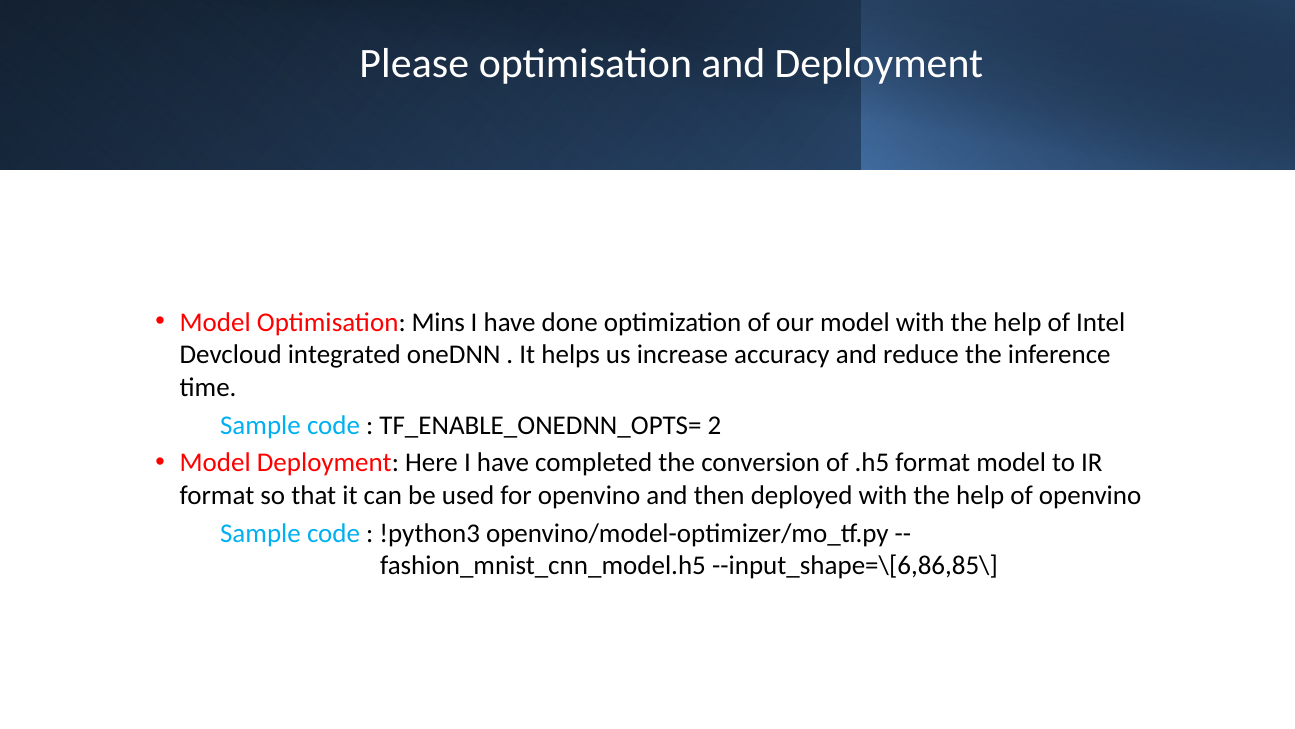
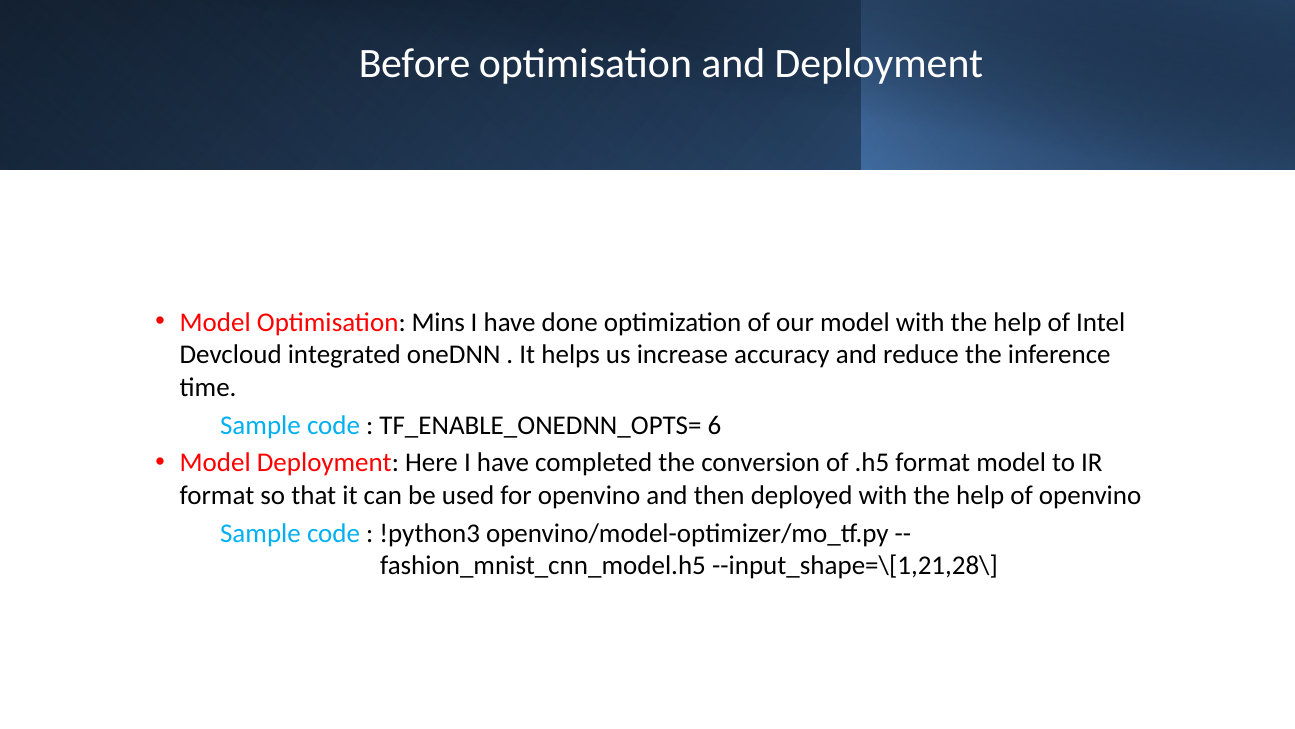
Please: Please -> Before (415, 64)
2: 2 -> 6 (714, 425)
--input_shape=\[6,86,85\: --input_shape=\[6,86,85\ -> --input_shape=\[1,21,28\ (855, 565)
